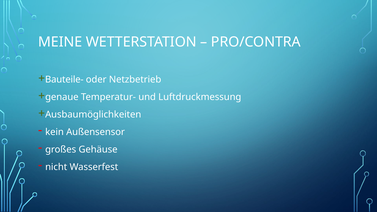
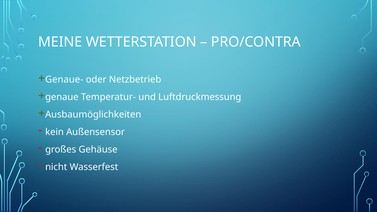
Bauteile-: Bauteile- -> Genaue- (64, 80)
